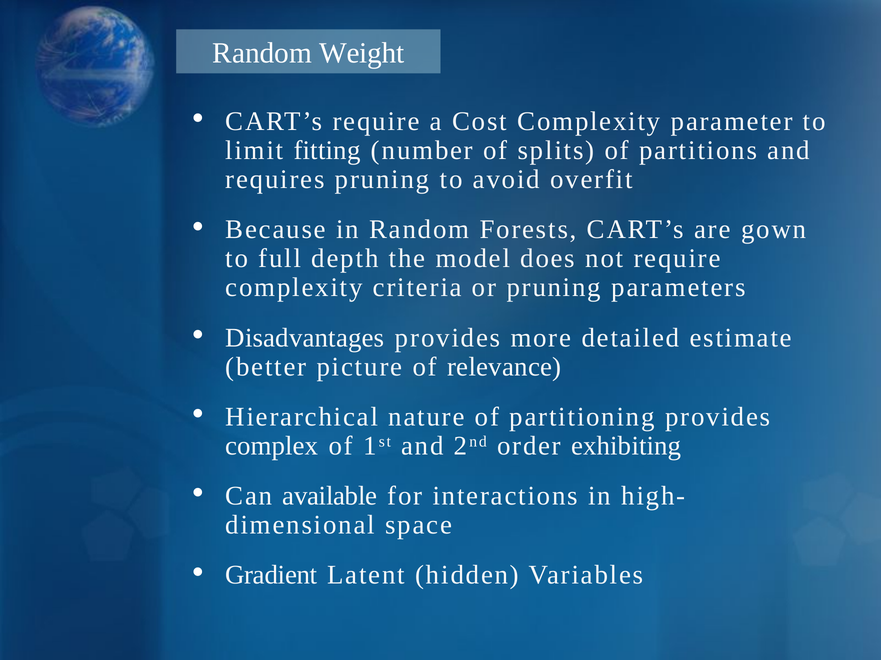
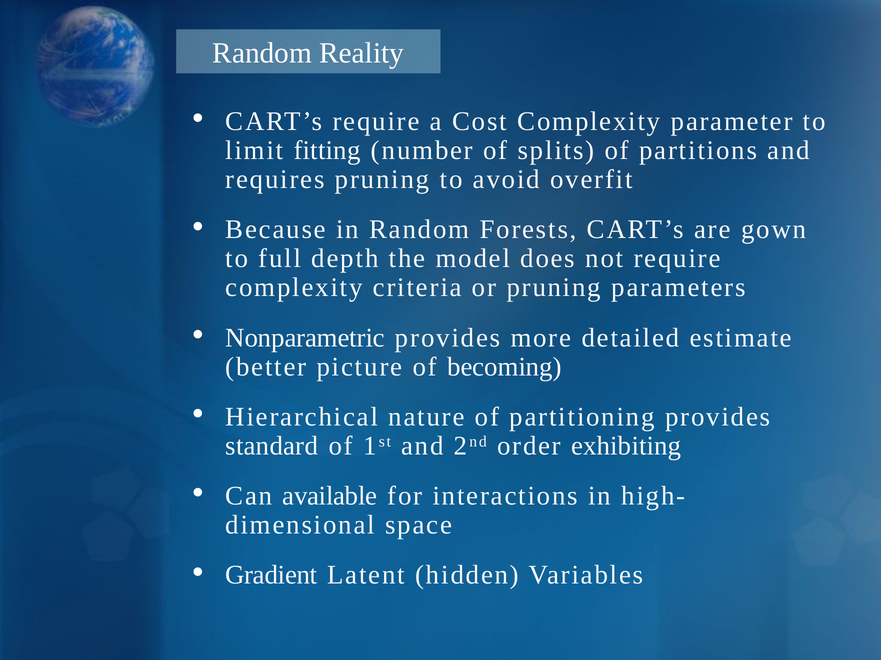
Weight: Weight -> Reality (362, 53)
Disadvantages: Disadvantages -> Nonparametric (305, 338)
relevance: relevance -> becoming (504, 367)
complex: complex -> standard (272, 446)
